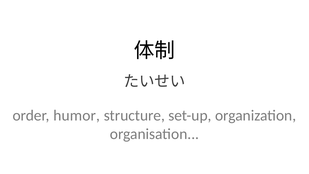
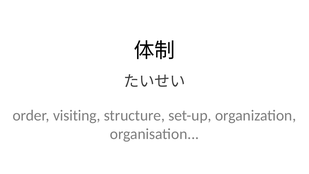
humor: humor -> visiting (77, 115)
